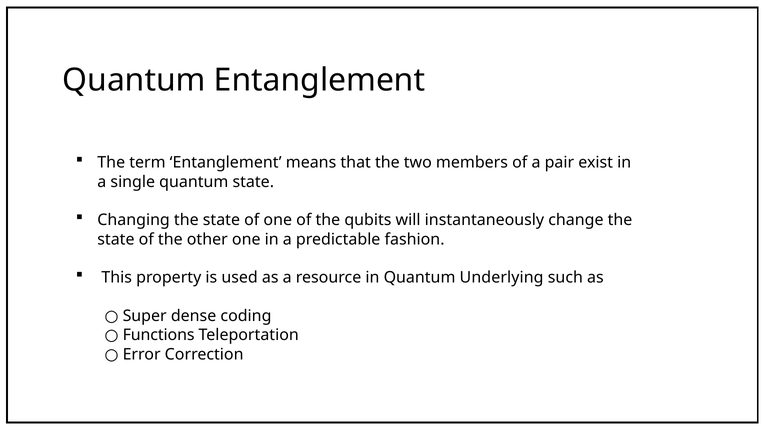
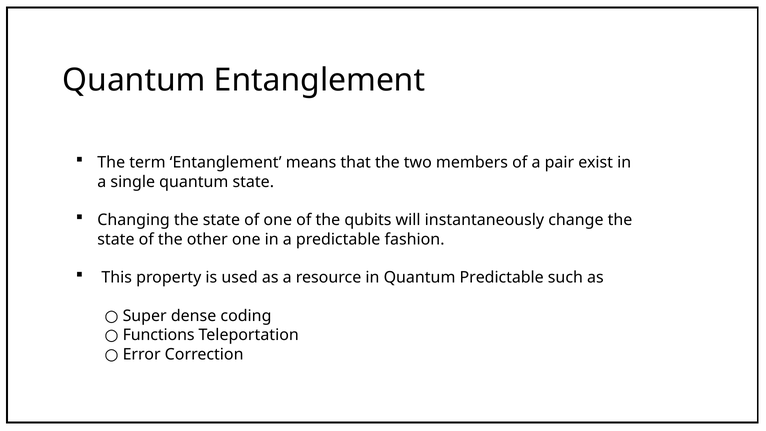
Quantum Underlying: Underlying -> Predictable (502, 278)
